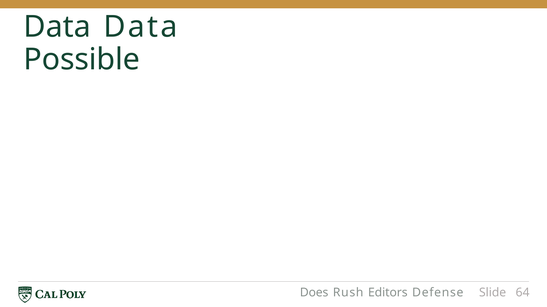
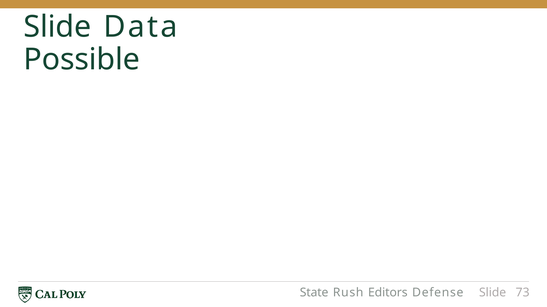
Data: Data -> Slide (57, 27)
Does: Does -> State (314, 293)
64: 64 -> 73 (523, 293)
